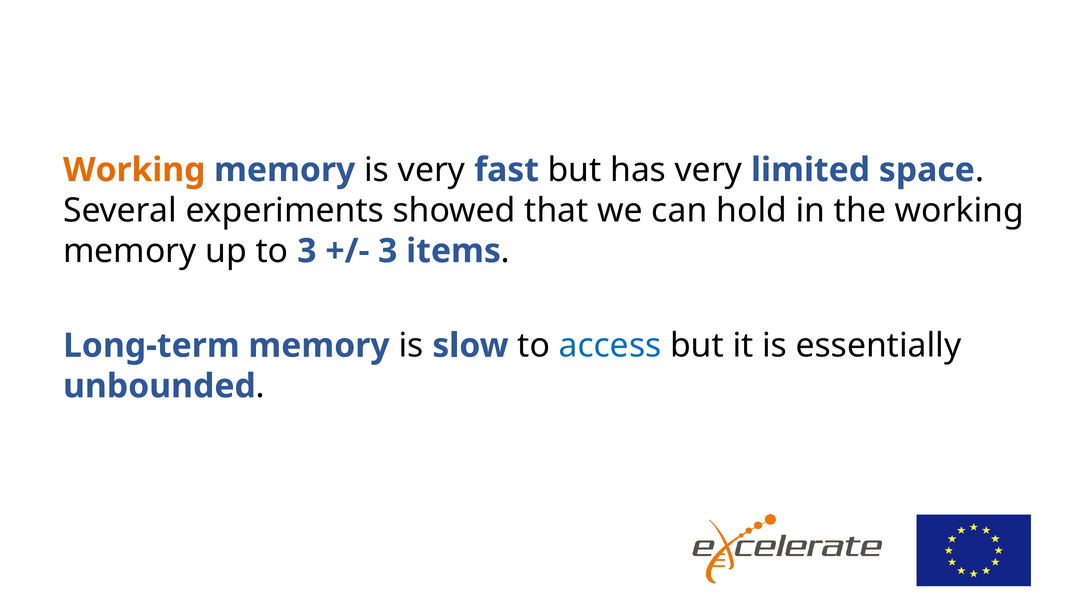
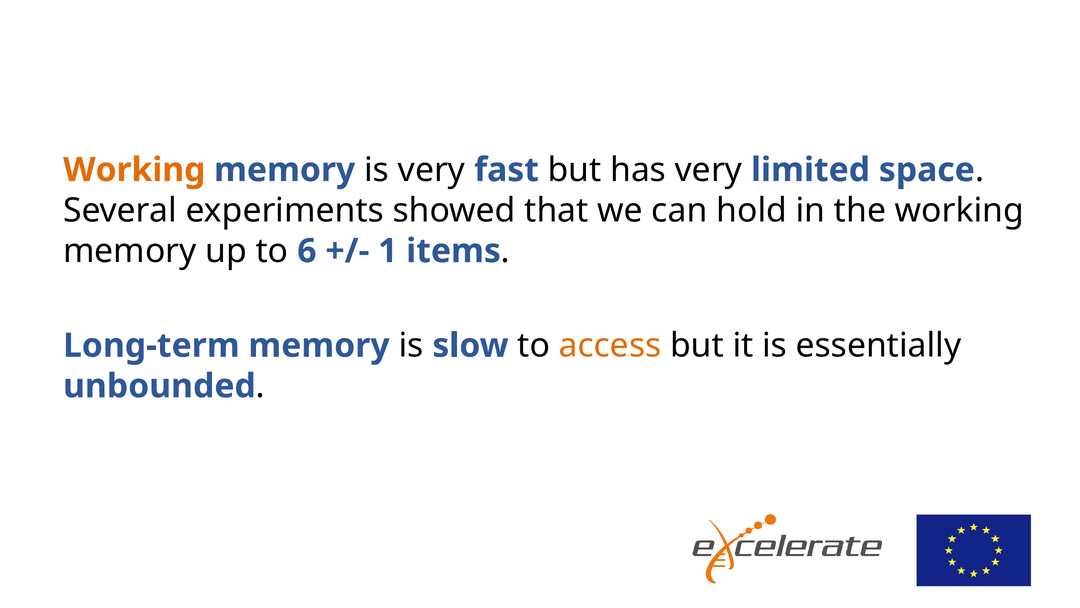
to 3: 3 -> 6 (307, 251)
3: 3 -> 1 (388, 251)
access colour: blue -> orange (610, 345)
